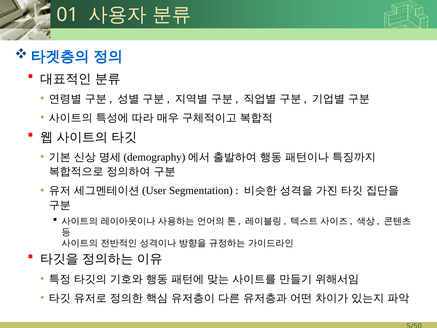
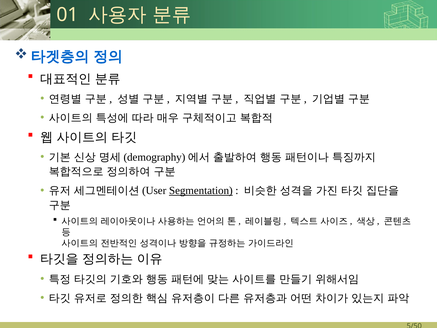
Segmentation underline: none -> present (201, 191)
